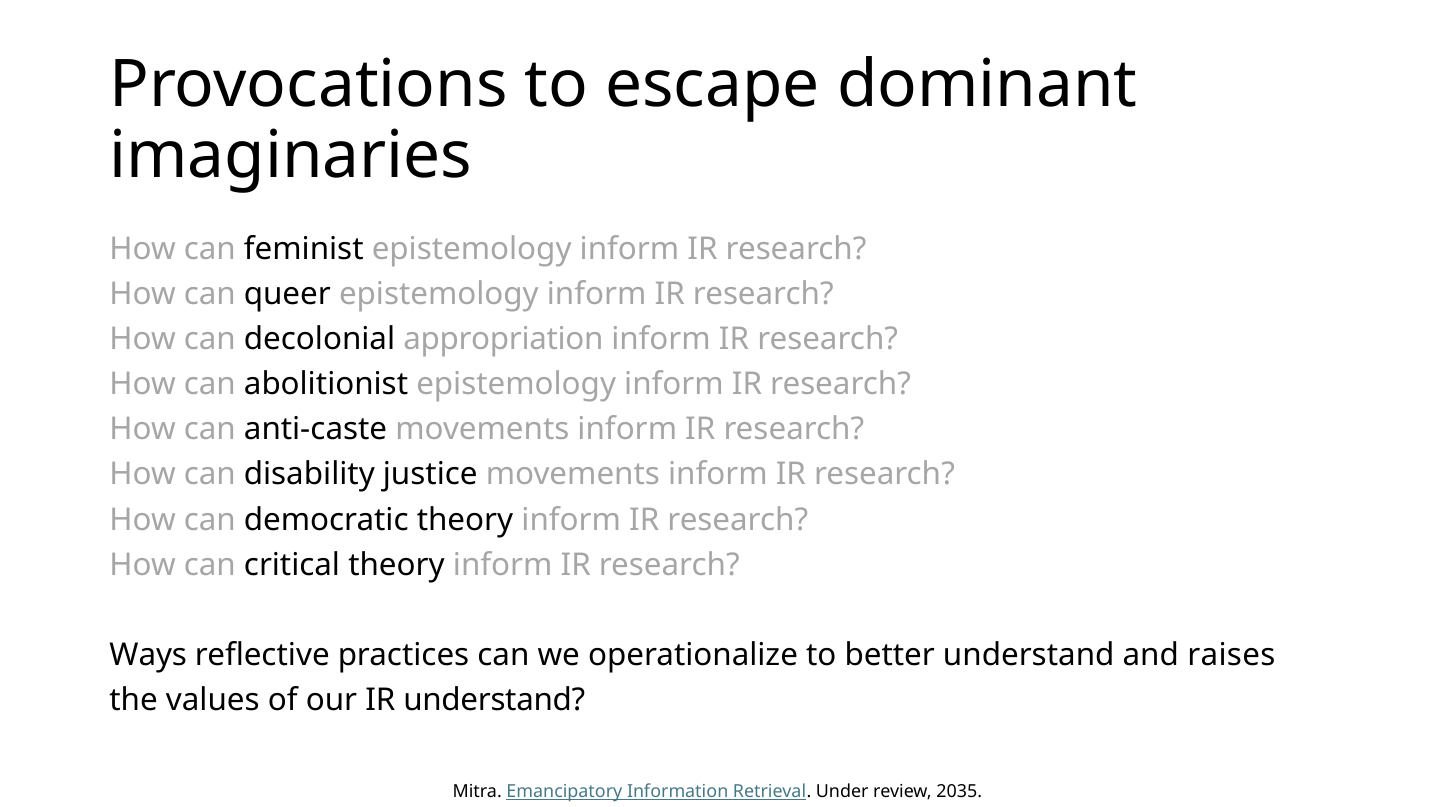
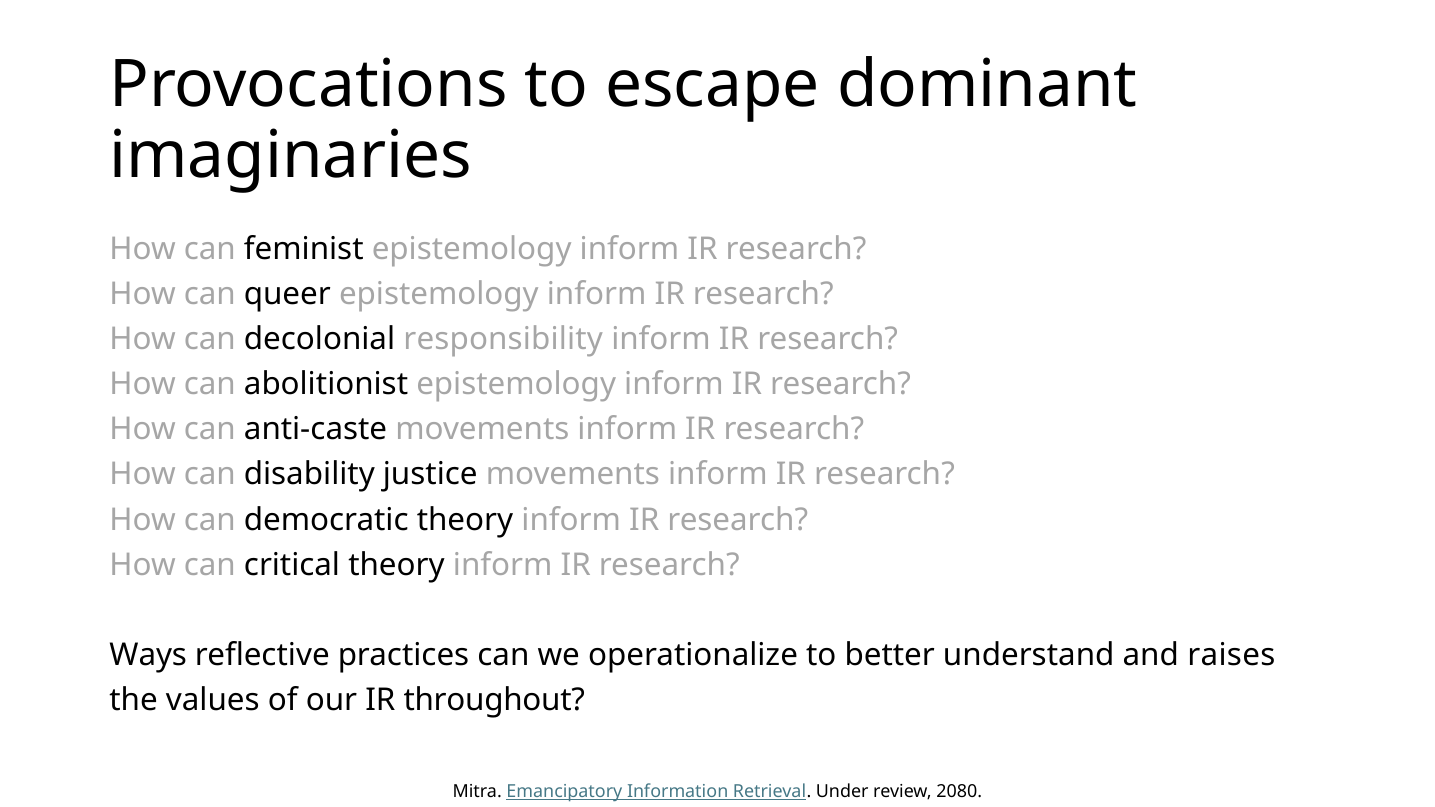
appropriation: appropriation -> responsibility (503, 339)
IR understand: understand -> throughout (494, 700)
2035: 2035 -> 2080 (959, 792)
